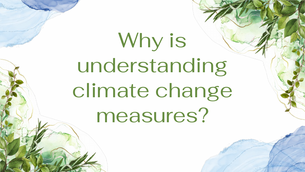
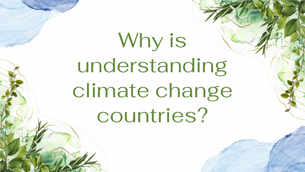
measures: measures -> countries (152, 115)
